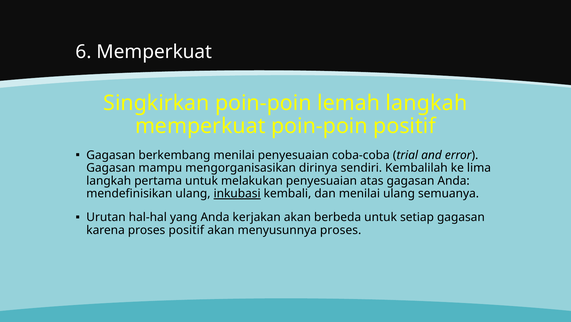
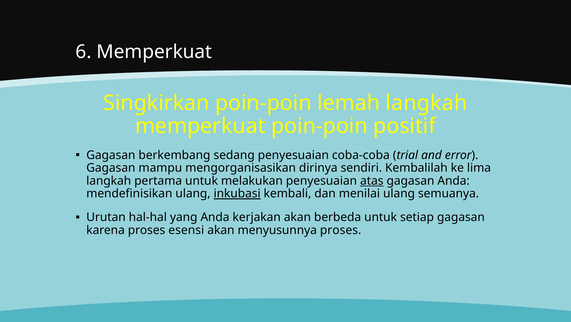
berkembang menilai: menilai -> sedang (234, 155)
atas underline: none -> present (372, 180)
proses positif: positif -> esensi (186, 230)
